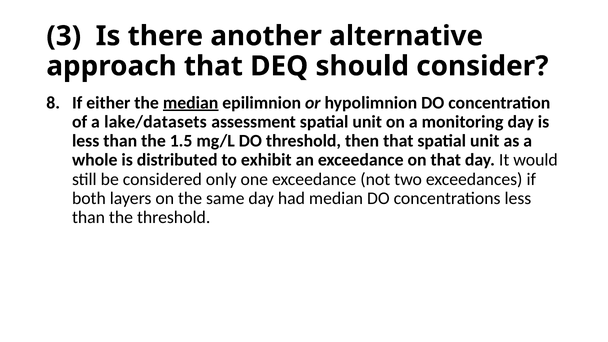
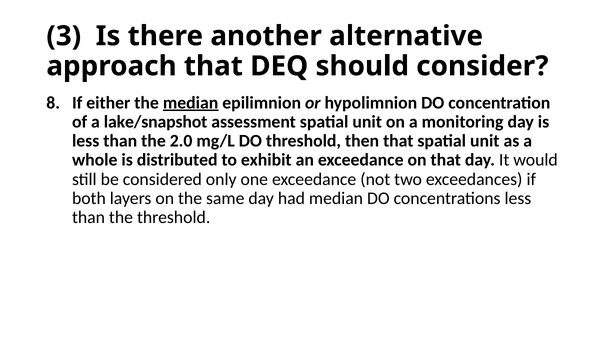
lake/datasets: lake/datasets -> lake/snapshot (156, 122)
1.5: 1.5 -> 2.0 (181, 141)
